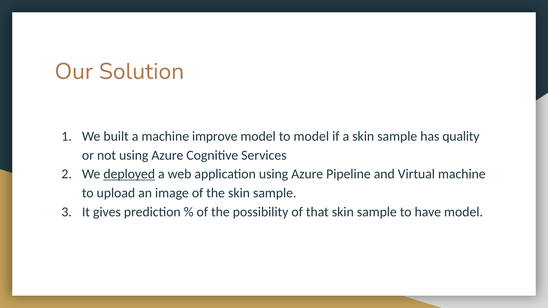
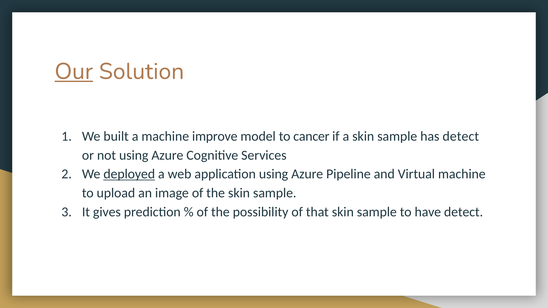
Our underline: none -> present (74, 71)
to model: model -> cancer (311, 136)
has quality: quality -> detect (461, 136)
have model: model -> detect (464, 212)
